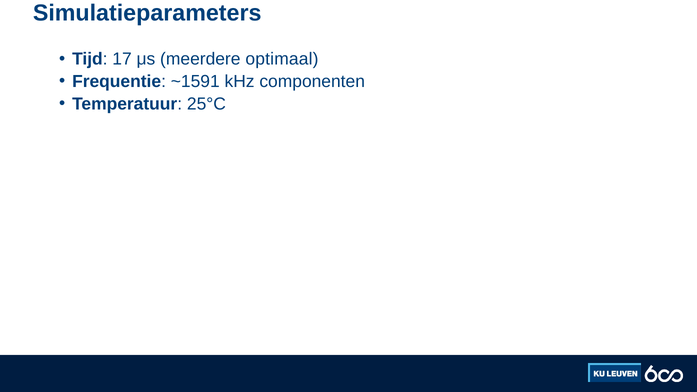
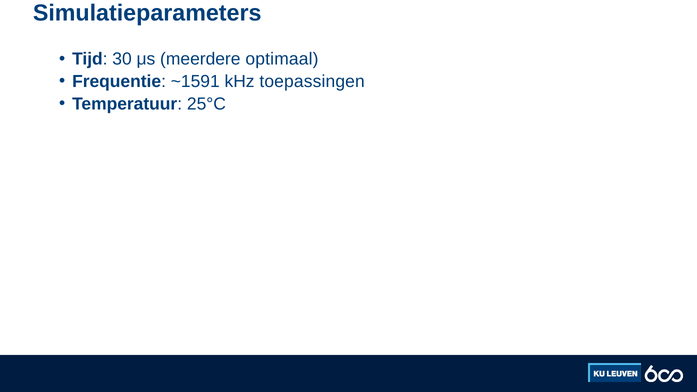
17: 17 -> 30 (122, 59)
componenten: componenten -> toepassingen (312, 81)
